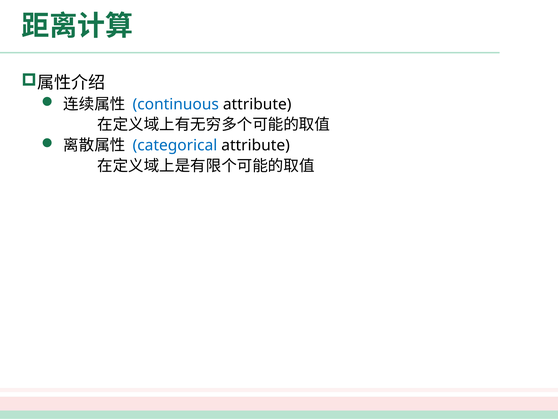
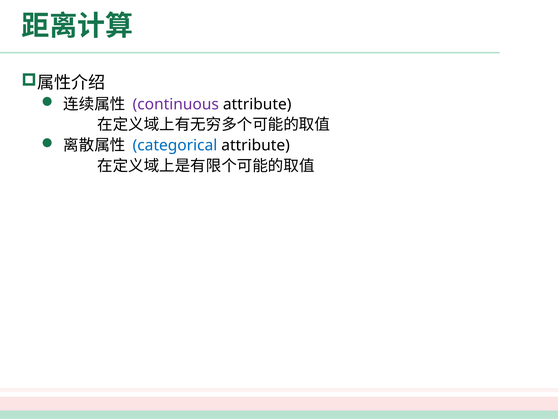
continuous colour: blue -> purple (176, 104)
